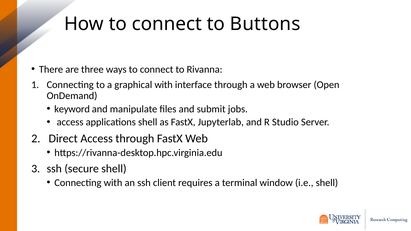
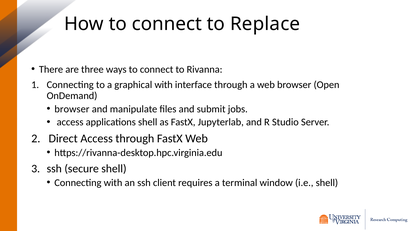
Buttons: Buttons -> Replace (265, 24)
keyword: keyword -> browser (72, 109)
